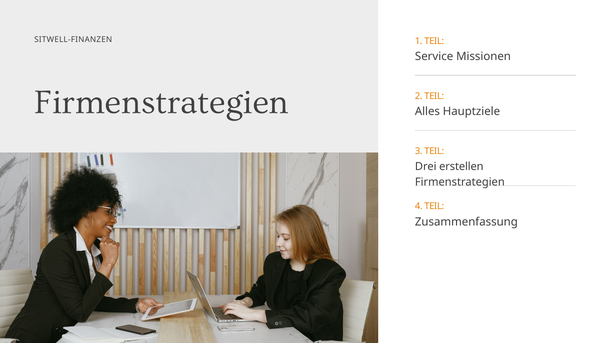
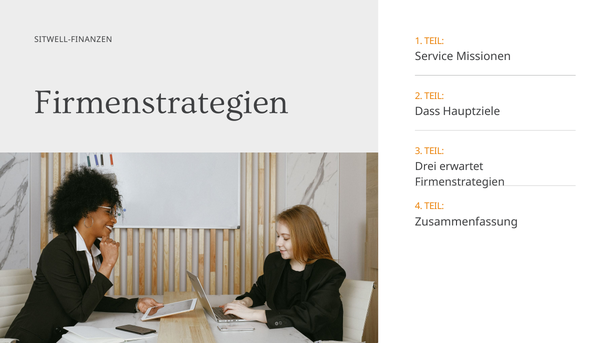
Alles: Alles -> Dass (427, 112)
erstellen: erstellen -> erwartet (461, 167)
